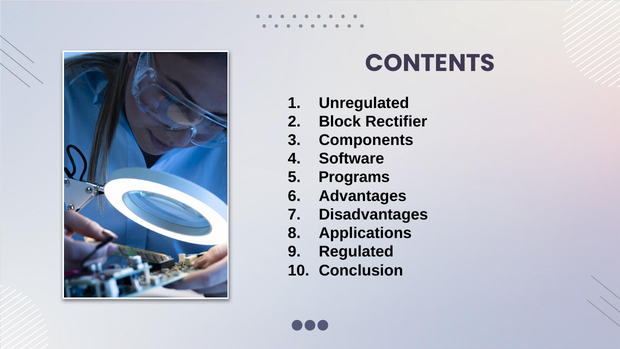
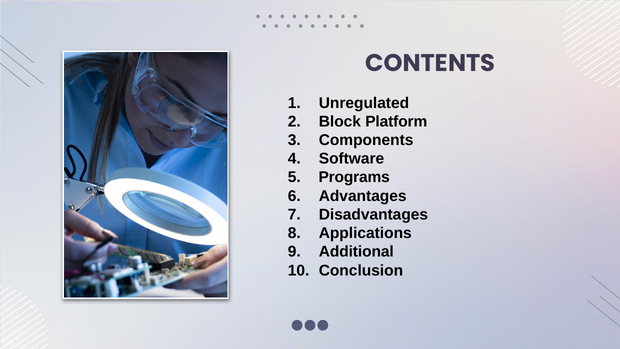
Rectifier: Rectifier -> Platform (396, 121)
Regulated: Regulated -> Additional (356, 252)
